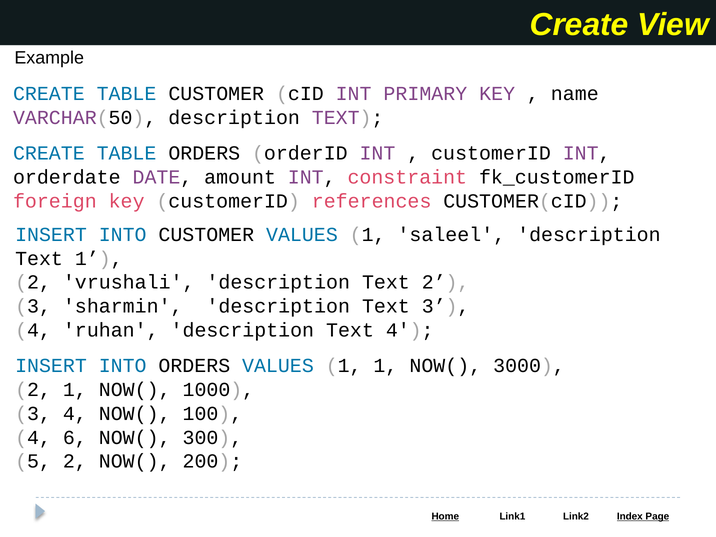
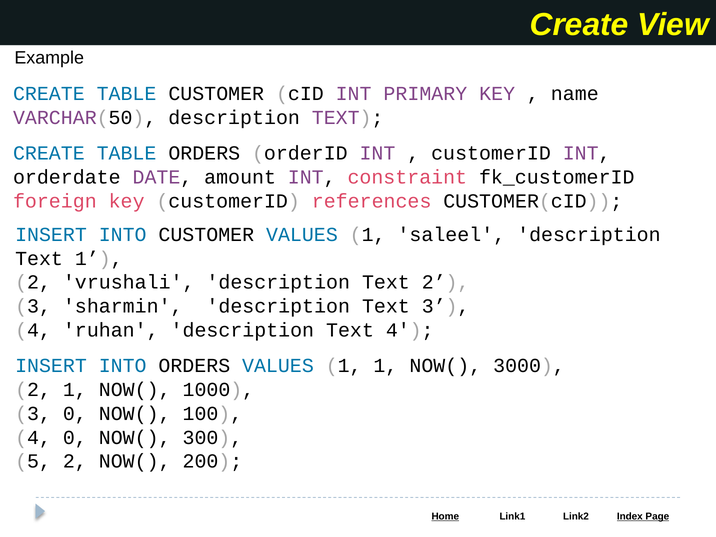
4: 4 -> 0 (75, 414)
4 6: 6 -> 0 (75, 438)
